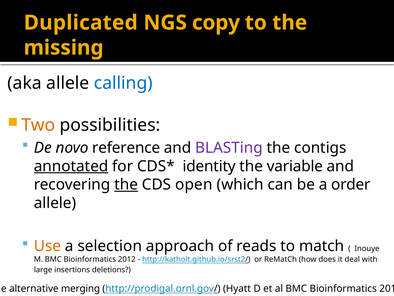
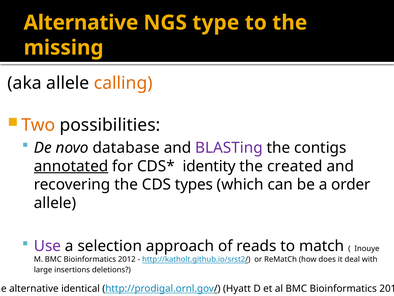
Duplicated: Duplicated -> Alternative (81, 23)
copy: copy -> type (216, 23)
calling colour: blue -> orange (123, 83)
reference: reference -> database (126, 148)
variable: variable -> created (295, 166)
the underline: present -> none (126, 184)
open: open -> types (194, 184)
Use colour: orange -> purple (47, 246)
merging: merging -> identical (81, 288)
